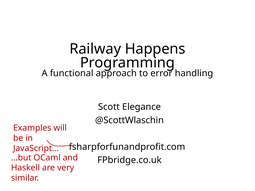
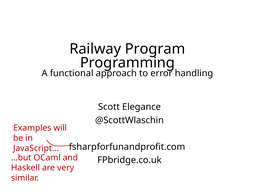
Happens: Happens -> Program (155, 49)
